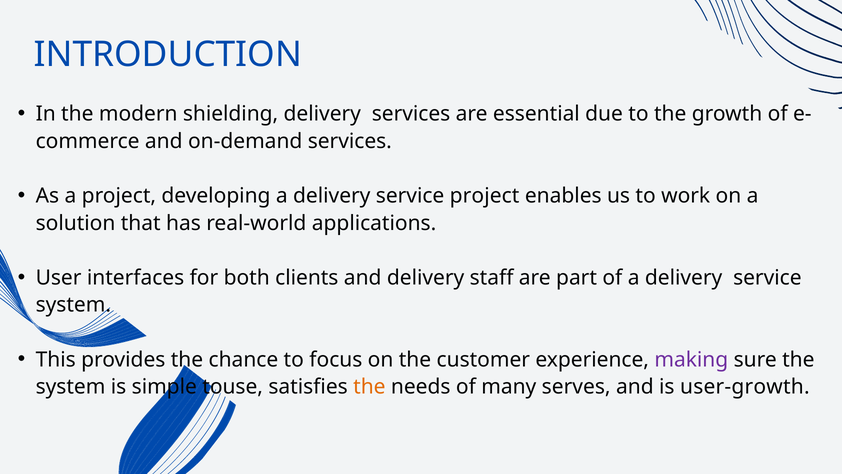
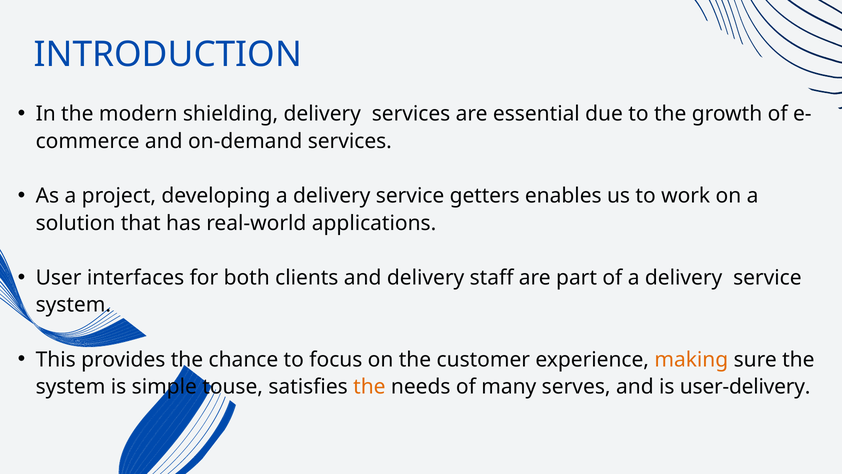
service project: project -> getters (485, 196)
making colour: purple -> orange (691, 359)
user-growth: user-growth -> user-delivery (745, 387)
